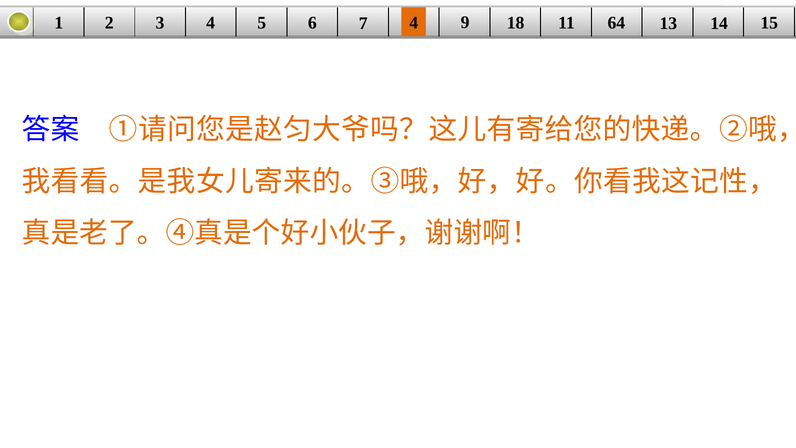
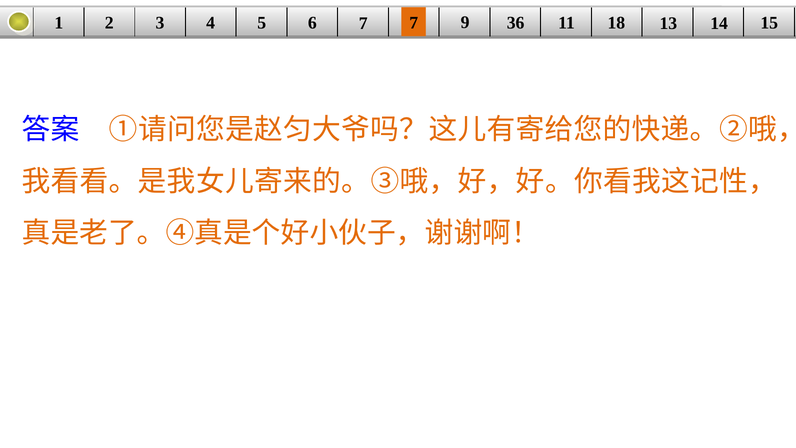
7 4: 4 -> 7 (414, 23)
18: 18 -> 36 (516, 23)
64: 64 -> 18 (616, 23)
